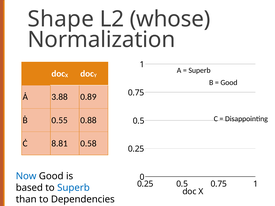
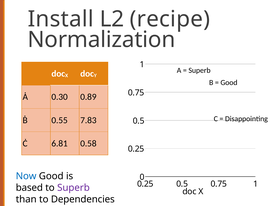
Shape: Shape -> Install (61, 19)
whose: whose -> recipe (170, 19)
3.88: 3.88 -> 0.30 (60, 97)
0.88: 0.88 -> 7.83 (88, 120)
8.81: 8.81 -> 6.81 (60, 144)
Superb colour: blue -> purple (73, 188)
